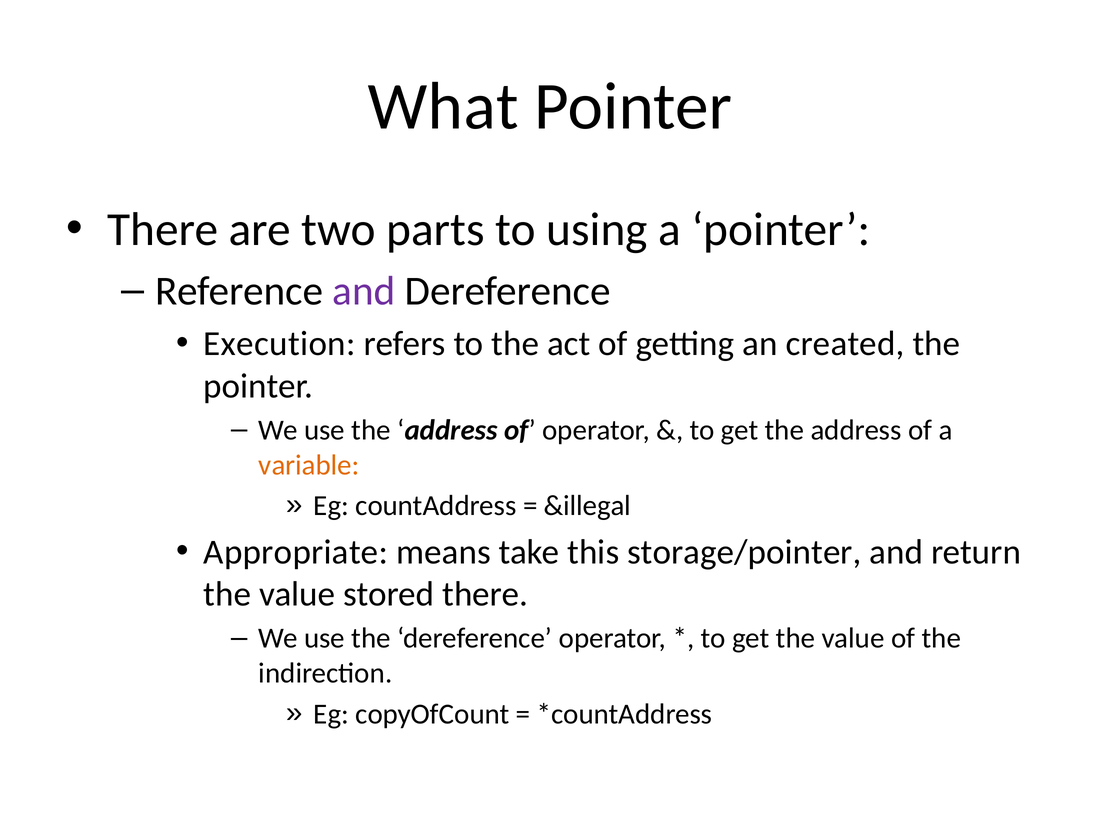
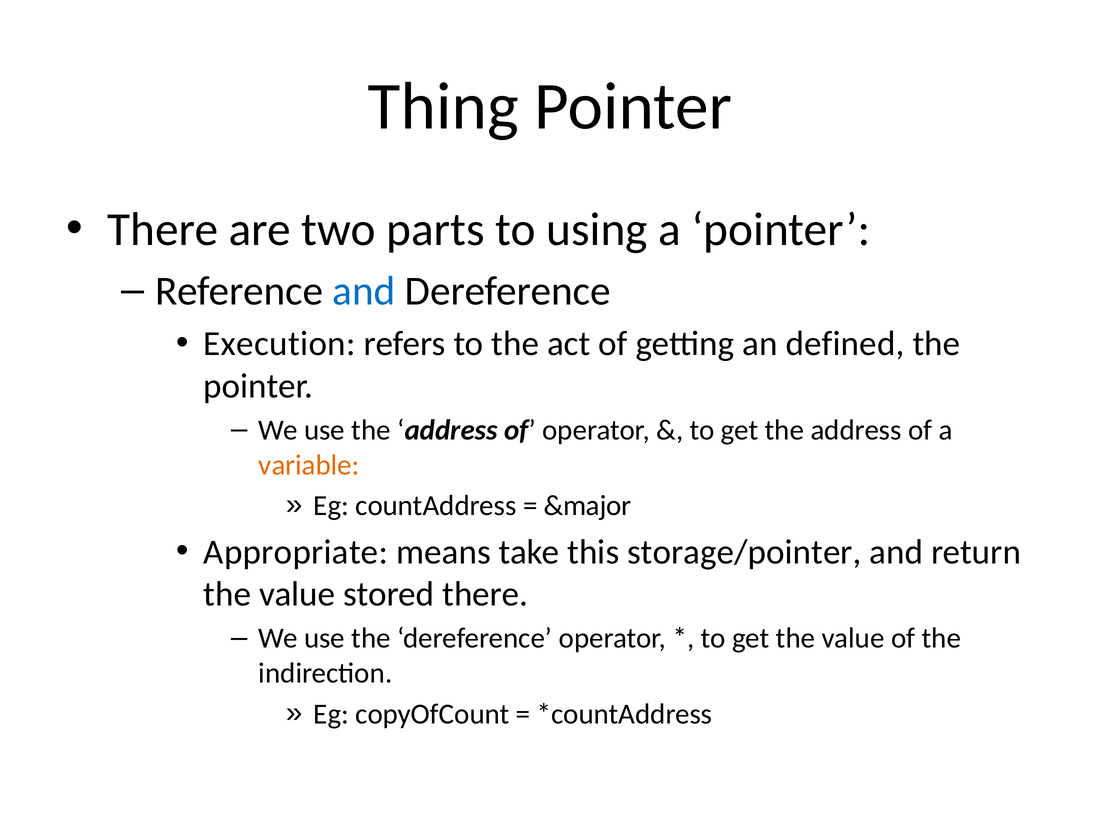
What: What -> Thing (443, 106)
and colour: purple -> blue (364, 291)
created: created -> defined (845, 344)
&illegal: &illegal -> &major (587, 506)
